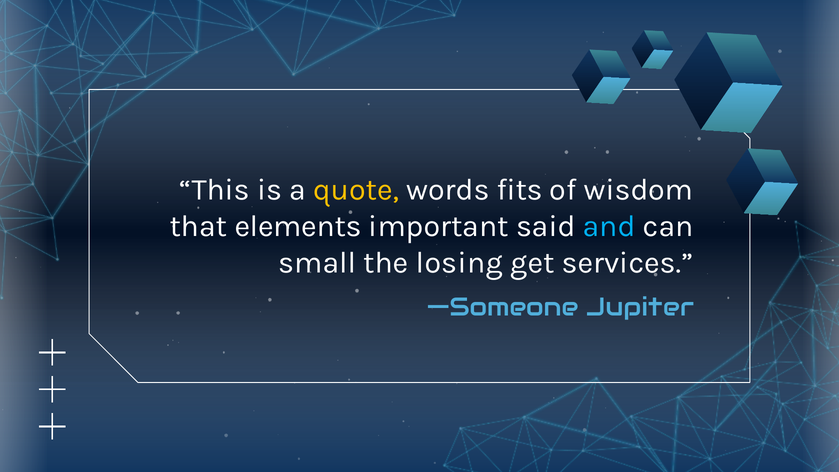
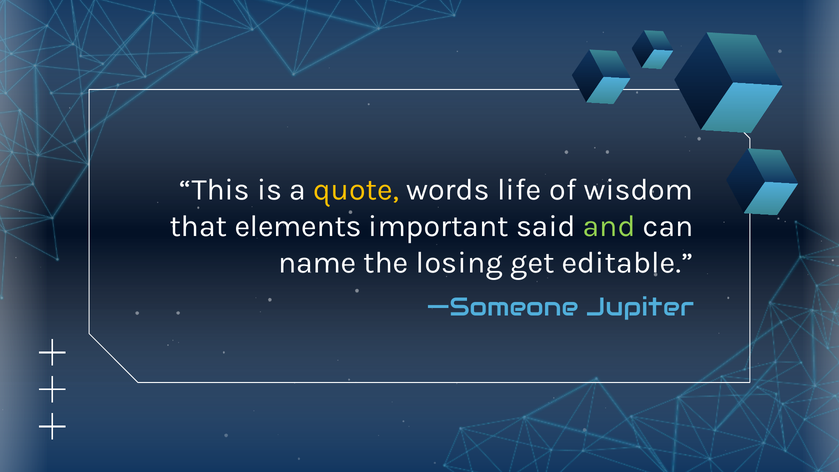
fits: fits -> life (519, 190)
and colour: light blue -> light green (609, 226)
small: small -> name (317, 262)
services: services -> editable (627, 262)
